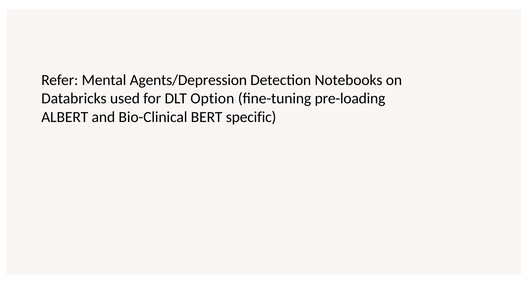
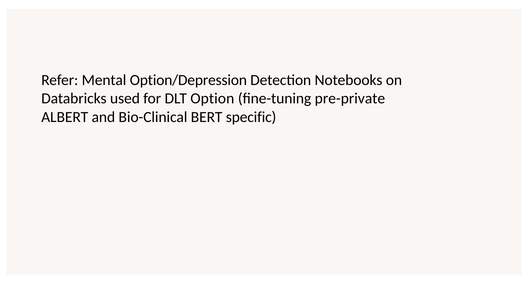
Agents/Depression: Agents/Depression -> Option/Depression (188, 80)
pre-loading: pre-loading -> pre-private (350, 98)
